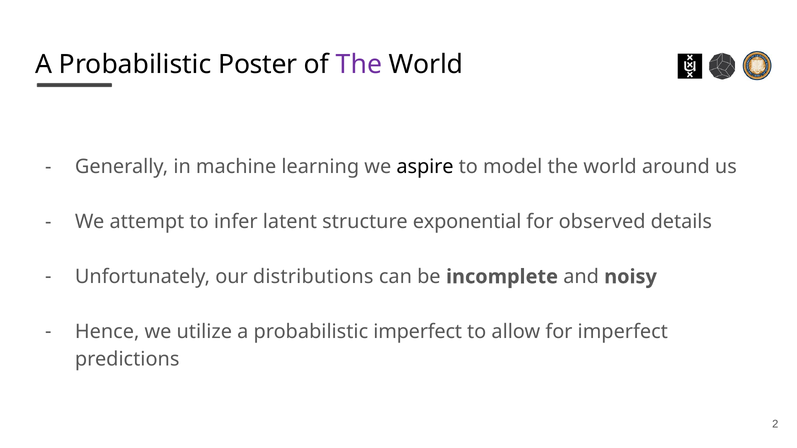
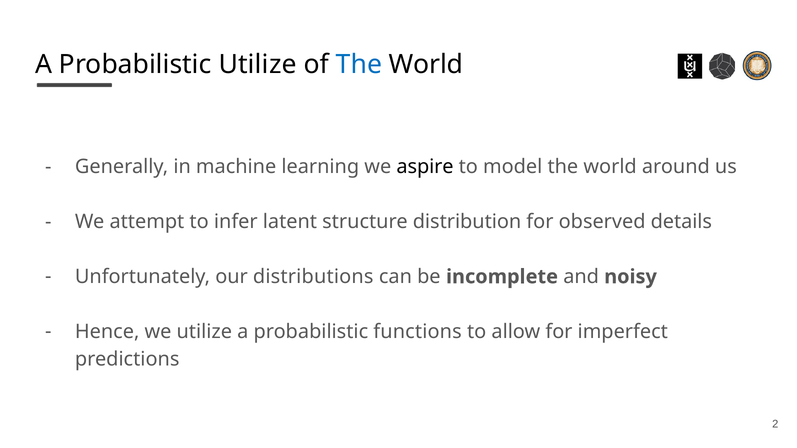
Probabilistic Poster: Poster -> Utilize (258, 65)
The colour: purple -> blue (359, 65)
exponential: exponential -> distribution (467, 222)
probabilistic imperfect: imperfect -> functions (418, 332)
